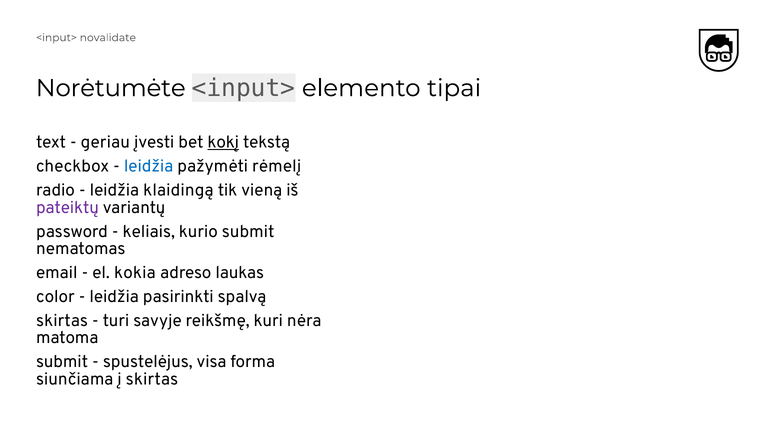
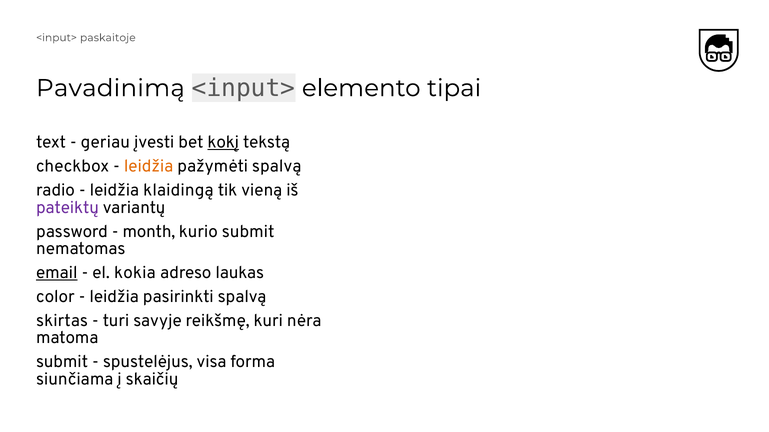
novalidate: novalidate -> paskaitoje (108, 38)
Norėtumėte: Norėtumėte -> Pavadinimą (110, 88)
leidžia colour: blue -> orange (149, 166)
pažymėti rėmelį: rėmelį -> spalvą (277, 166)
keliais: keliais -> month (149, 232)
email underline: none -> present (57, 273)
į skirtas: skirtas -> skaičių (152, 380)
